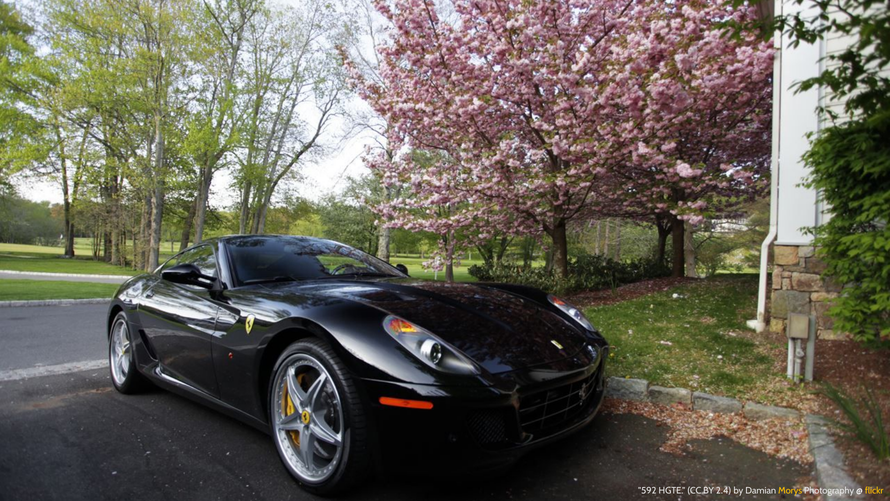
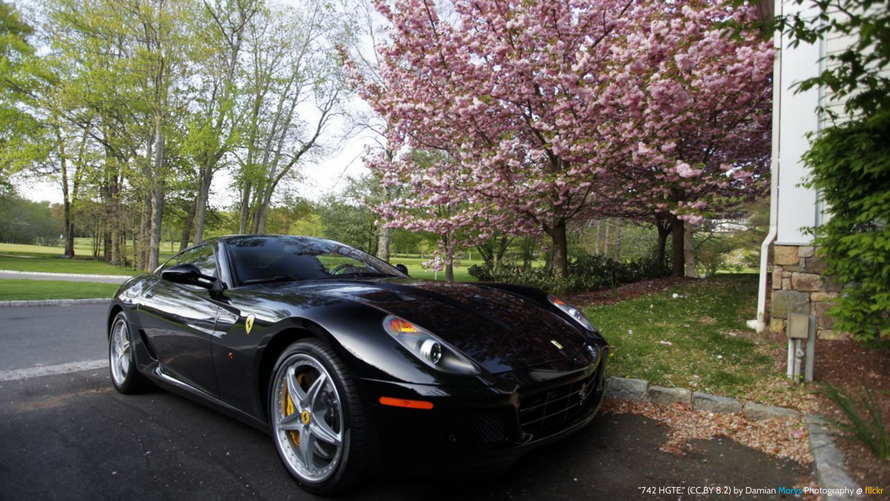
592: 592 -> 742 (647, 490)
2.4: 2.4 -> 8.2 (724, 490)
Morys colour: yellow -> light blue (790, 490)
